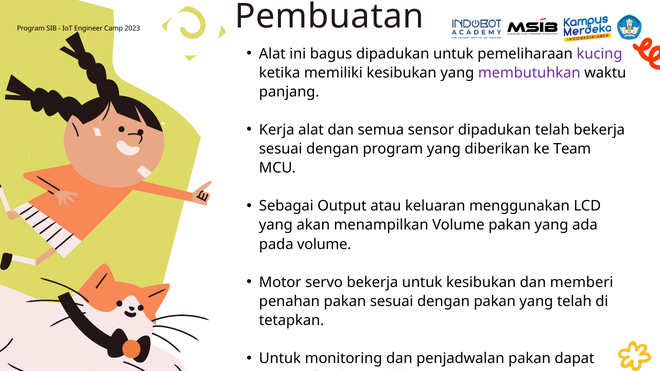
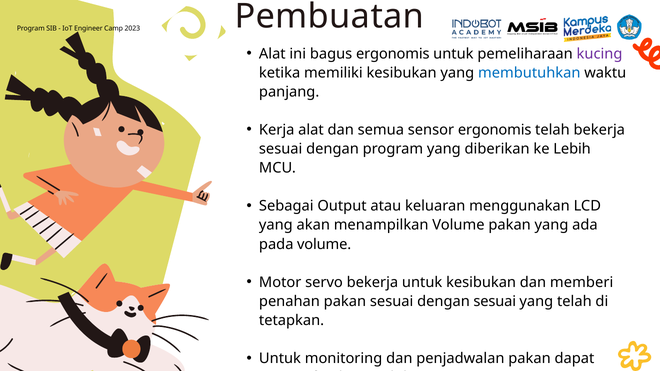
bagus dipadukan: dipadukan -> ergonomis (393, 54)
membutuhkan colour: purple -> blue (529, 73)
sensor dipadukan: dipadukan -> ergonomis (495, 130)
Team: Team -> Lebih (572, 149)
dengan pakan: pakan -> sesuai (495, 302)
